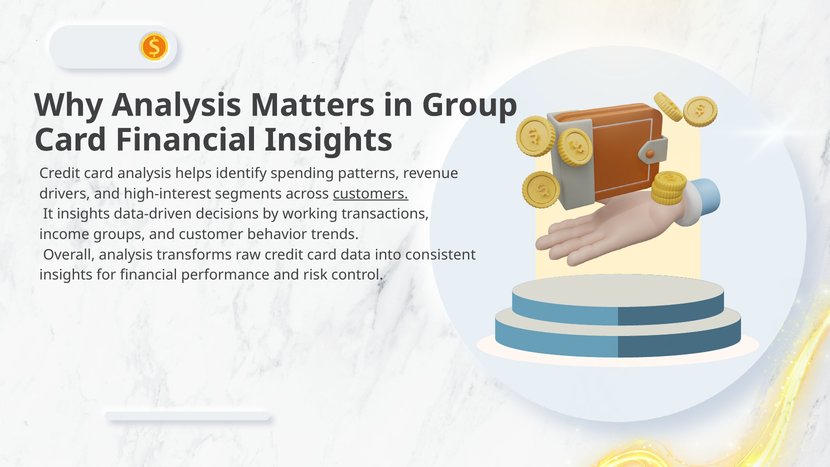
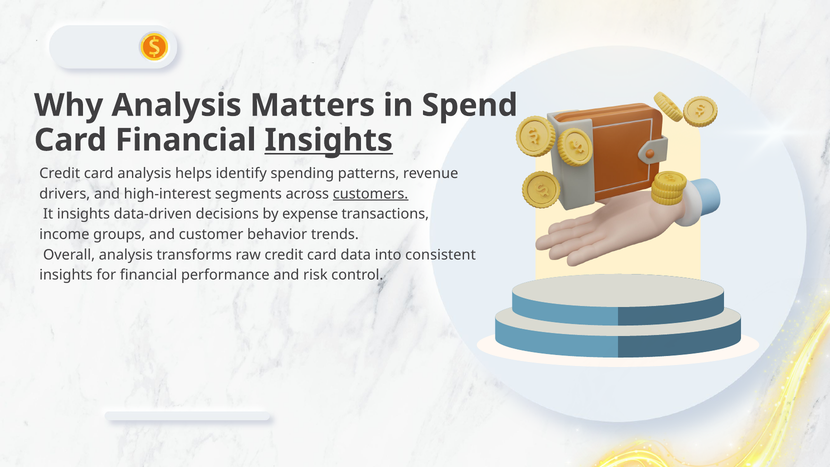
Group: Group -> Spend (470, 105)
Insights underline: none -> present (329, 140)
working: working -> expense (310, 214)
